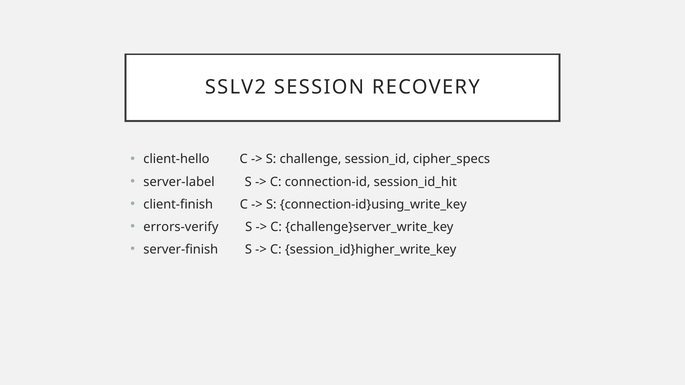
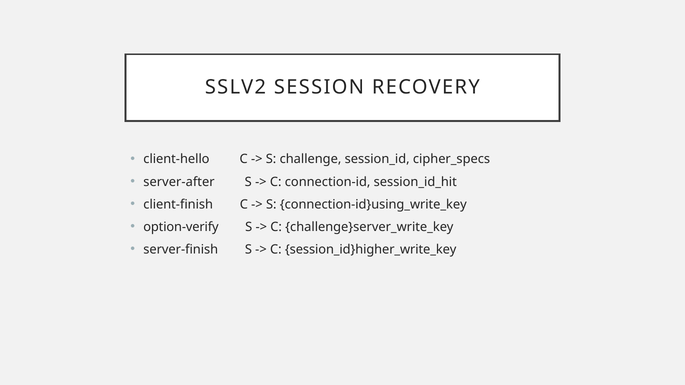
server-label: server-label -> server-after (179, 182)
errors-verify: errors-verify -> option-verify (181, 227)
